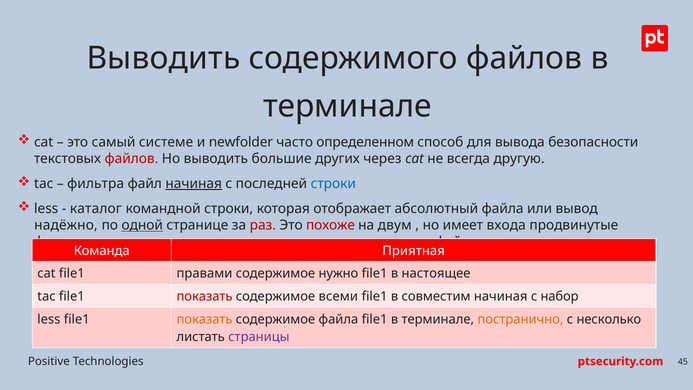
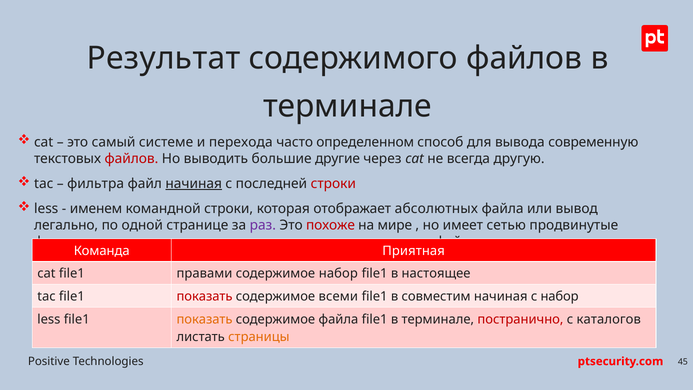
Выводить: Выводить -> Результат (163, 58)
newfolder: newfolder -> перехода (241, 142)
безопасности: безопасности -> современную (593, 142)
других: других -> другие (338, 159)
строки colour: blue -> red (333, 184)
каталог: каталог -> именем (96, 209)
абсолютный: абсолютный -> абсолютных (436, 209)
надёжно: надёжно -> легально (66, 225)
одной underline: present -> none (142, 225)
раз colour: red -> purple (263, 225)
двум: двум -> мире (395, 225)
входа: входа -> сетью (506, 225)
содержимое нужно: нужно -> набор (338, 274)
постранично colour: orange -> red (520, 319)
несколько: несколько -> каталогов (609, 319)
страницы colour: purple -> orange (259, 337)
